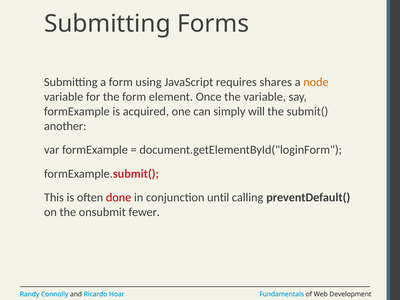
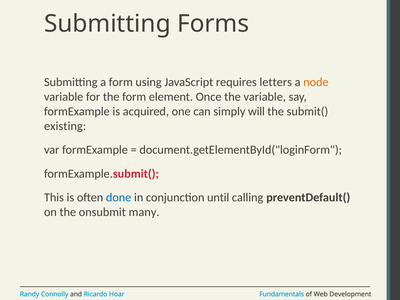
shares: shares -> letters (276, 82)
another: another -> existing (65, 126)
done colour: red -> blue (119, 197)
fewer: fewer -> many (144, 212)
